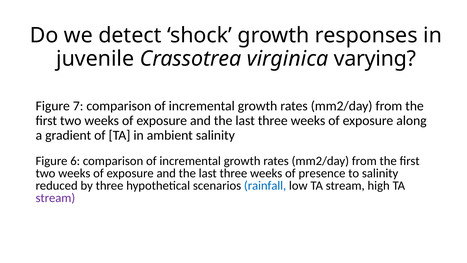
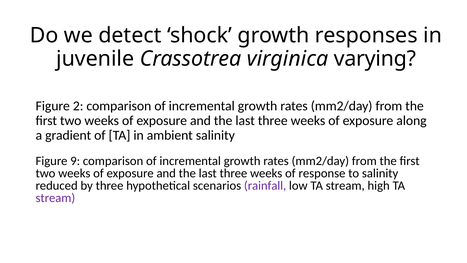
7: 7 -> 2 (78, 106)
6: 6 -> 9 (75, 161)
presence: presence -> response (322, 173)
rainfall colour: blue -> purple (265, 185)
